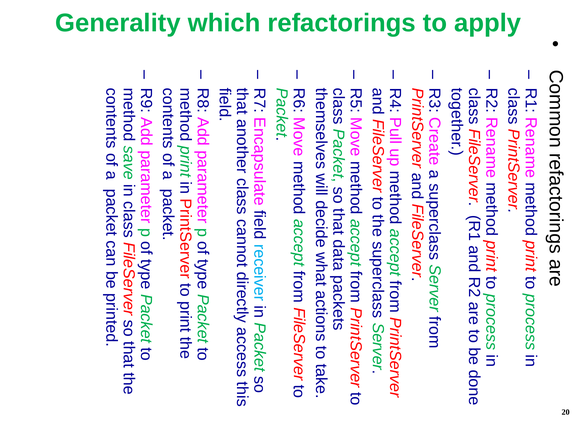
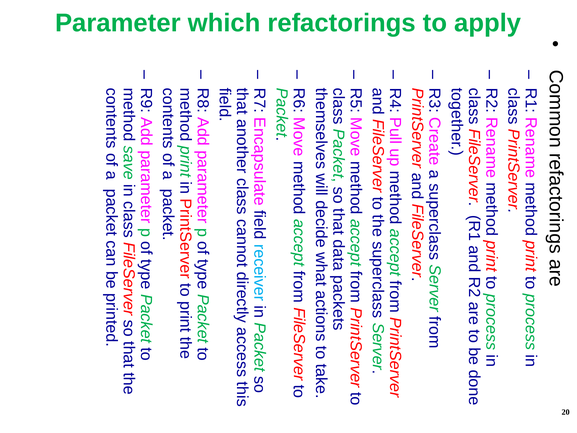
Generality: Generality -> Parameter (118, 23)
